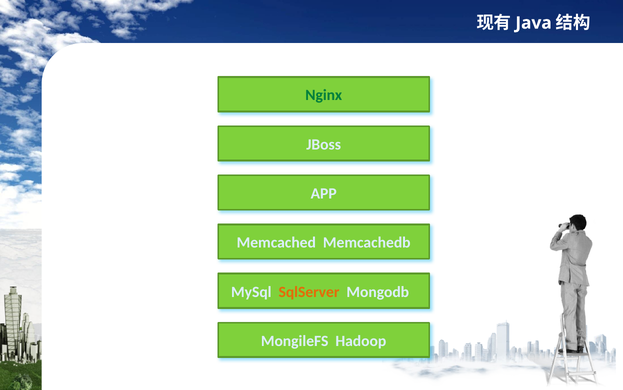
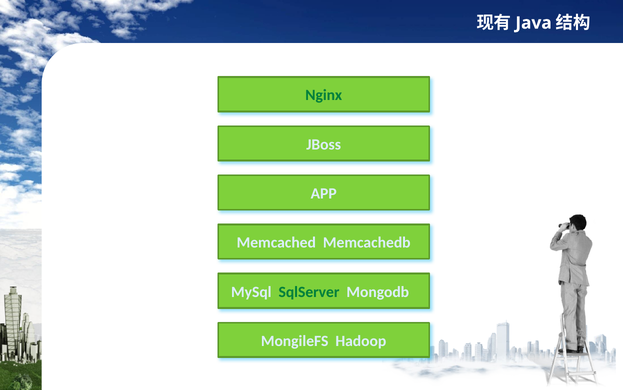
SqlServer colour: orange -> green (309, 291)
